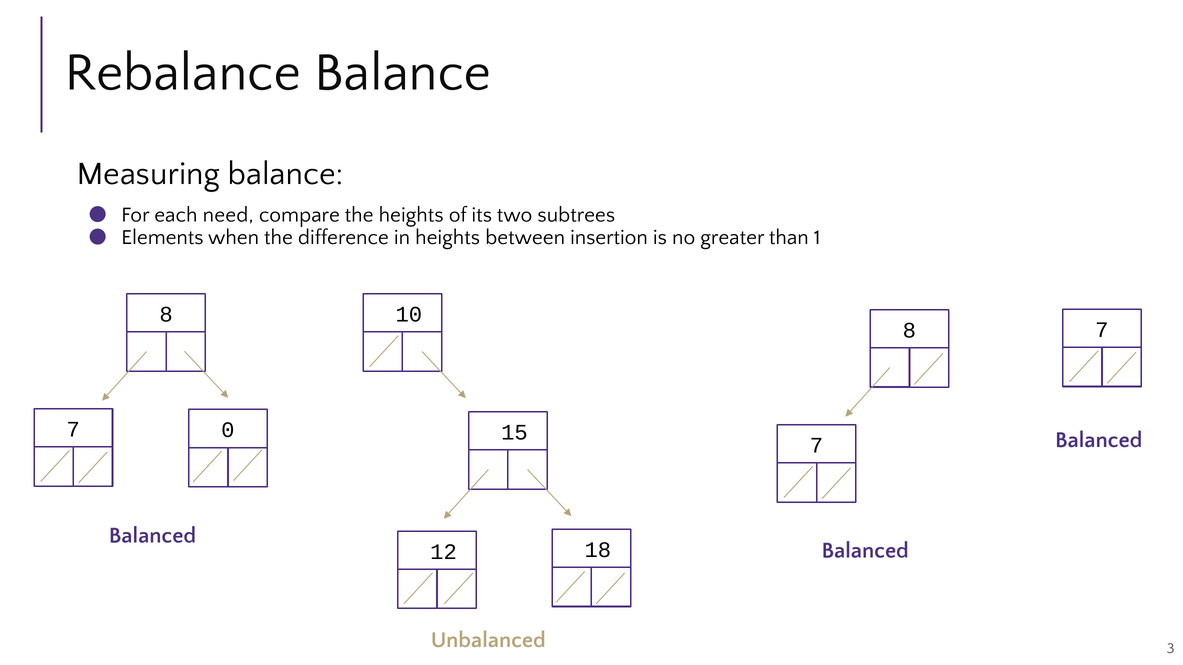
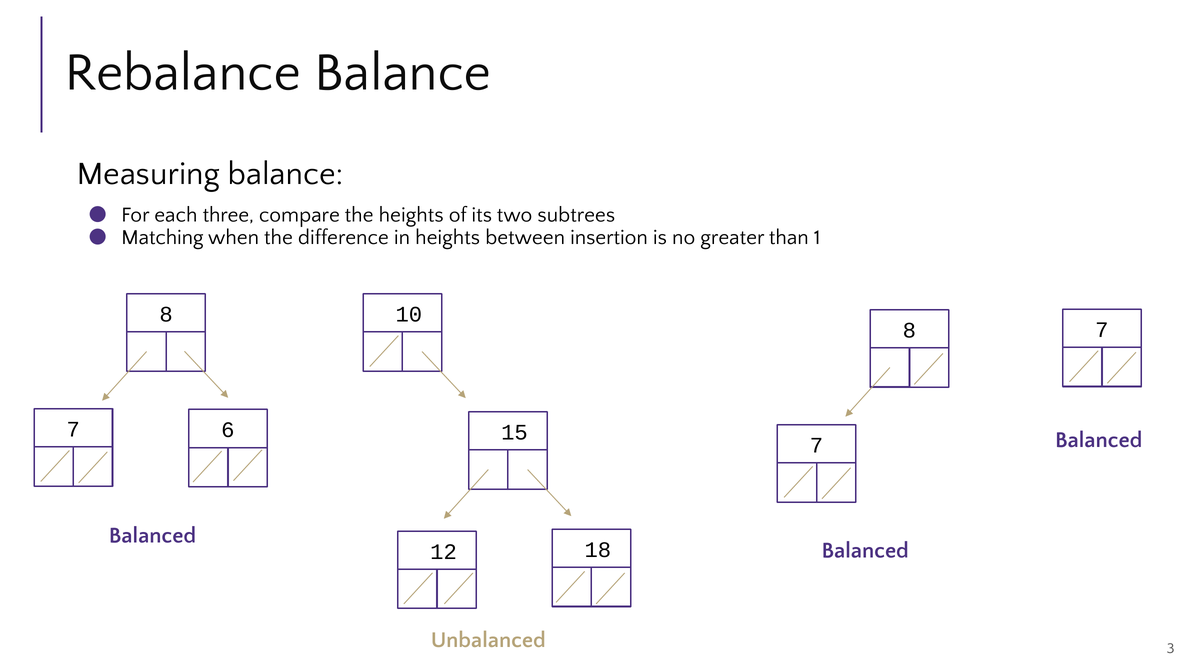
need: need -> three (228, 215)
Elements: Elements -> Matching (162, 237)
0: 0 -> 6 (228, 430)
